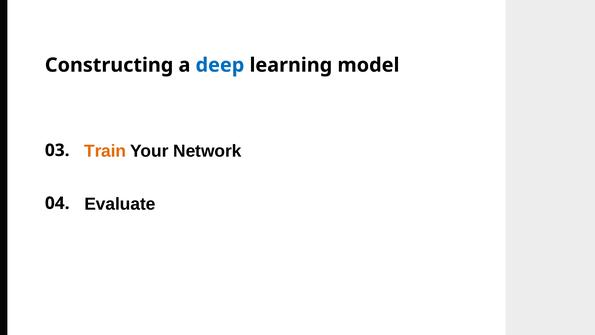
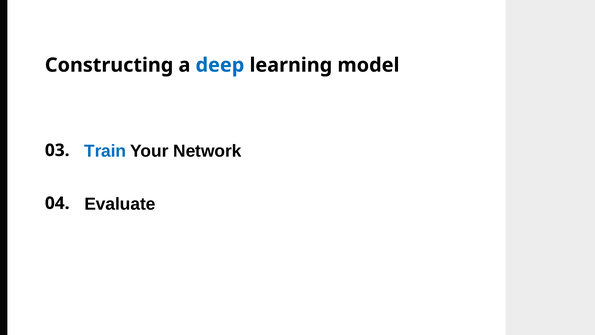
Train colour: orange -> blue (105, 151)
